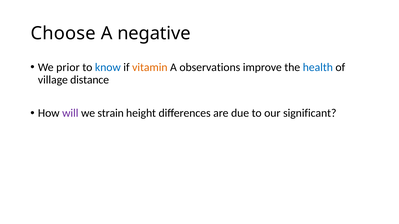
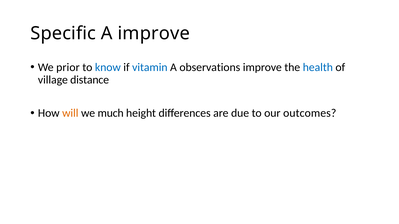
Choose: Choose -> Specific (63, 34)
A negative: negative -> improve (154, 34)
vitamin colour: orange -> blue (150, 67)
will colour: purple -> orange (70, 113)
strain: strain -> much (111, 113)
significant: significant -> outcomes (310, 113)
